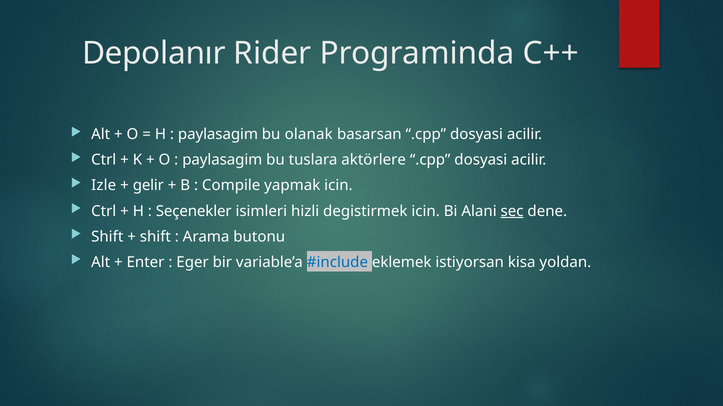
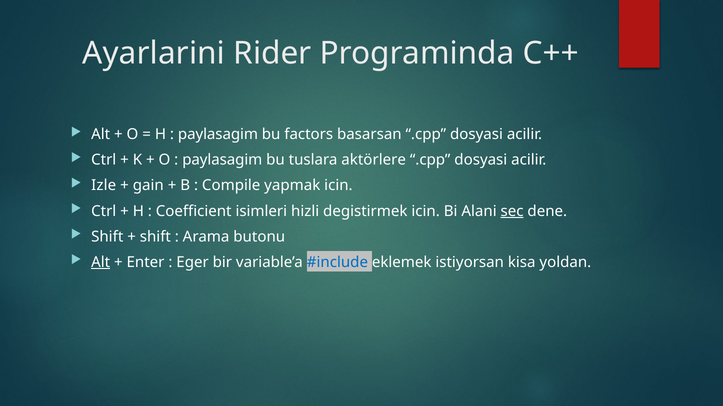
Depolanır: Depolanır -> Ayarlarini (154, 53)
olanak: olanak -> factors (309, 135)
gelir: gelir -> gain (148, 186)
Seçenekler: Seçenekler -> Coefficient (194, 211)
Alt underline: none -> present (101, 263)
